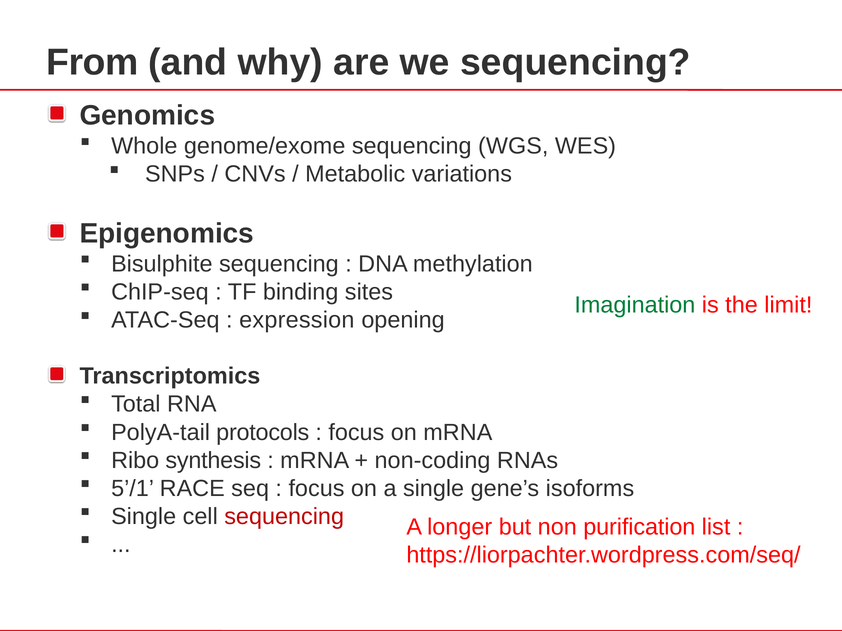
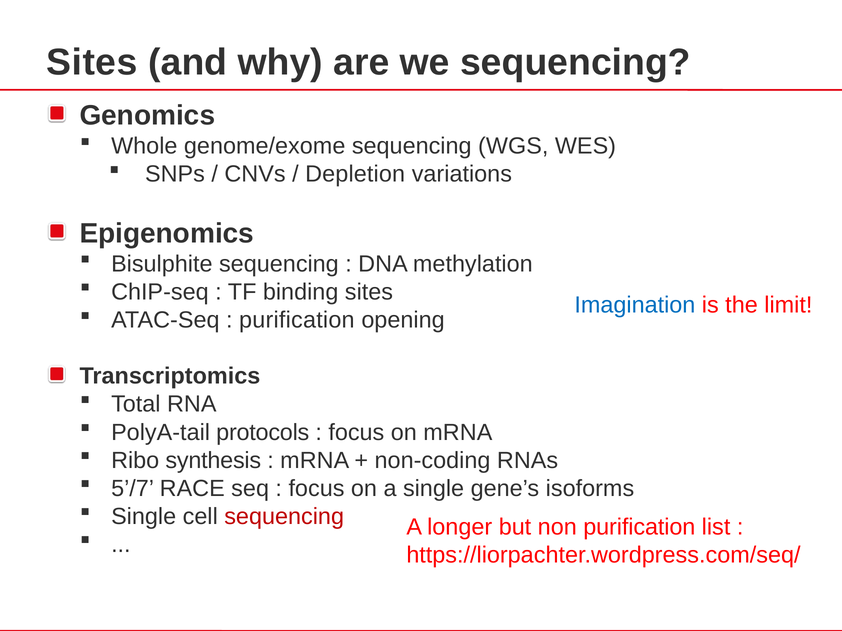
From: From -> Sites (92, 62)
Metabolic: Metabolic -> Depletion (355, 174)
Imagination colour: green -> blue (635, 305)
expression: expression -> purification (297, 320)
5’/1: 5’/1 -> 5’/7 (133, 489)
